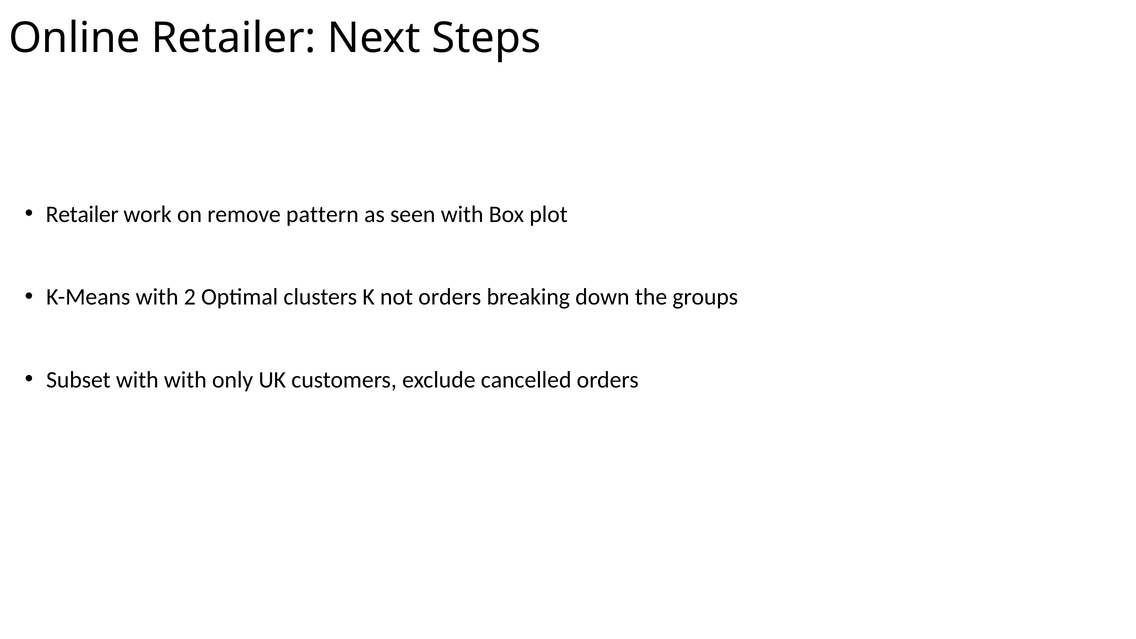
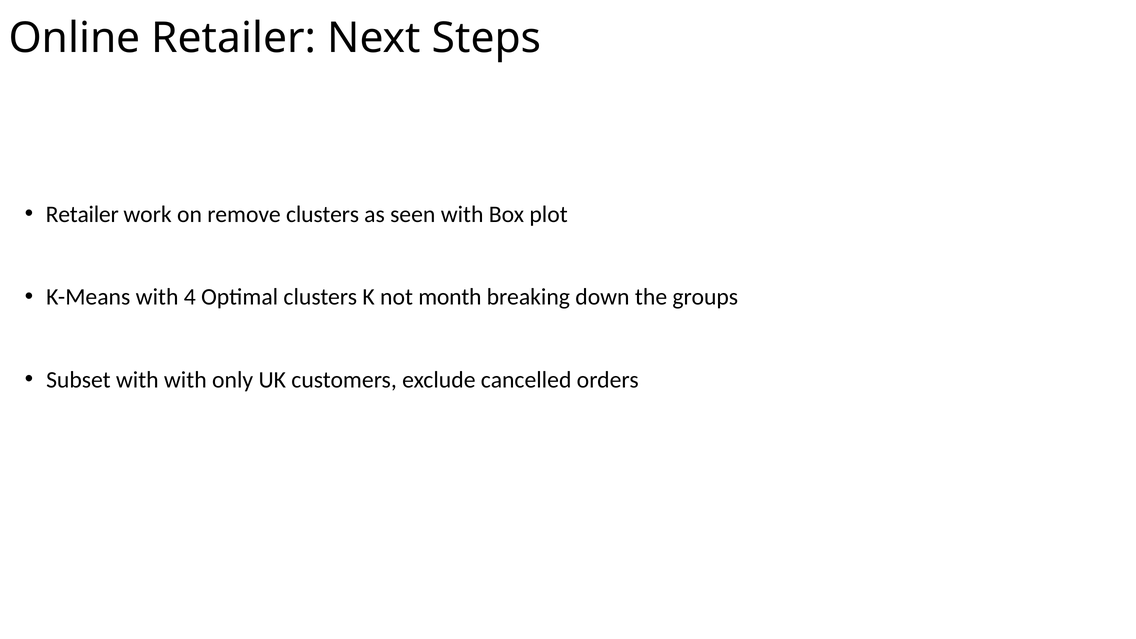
remove pattern: pattern -> clusters (323, 214)
2: 2 -> 4 (190, 297)
not orders: orders -> month (450, 297)
